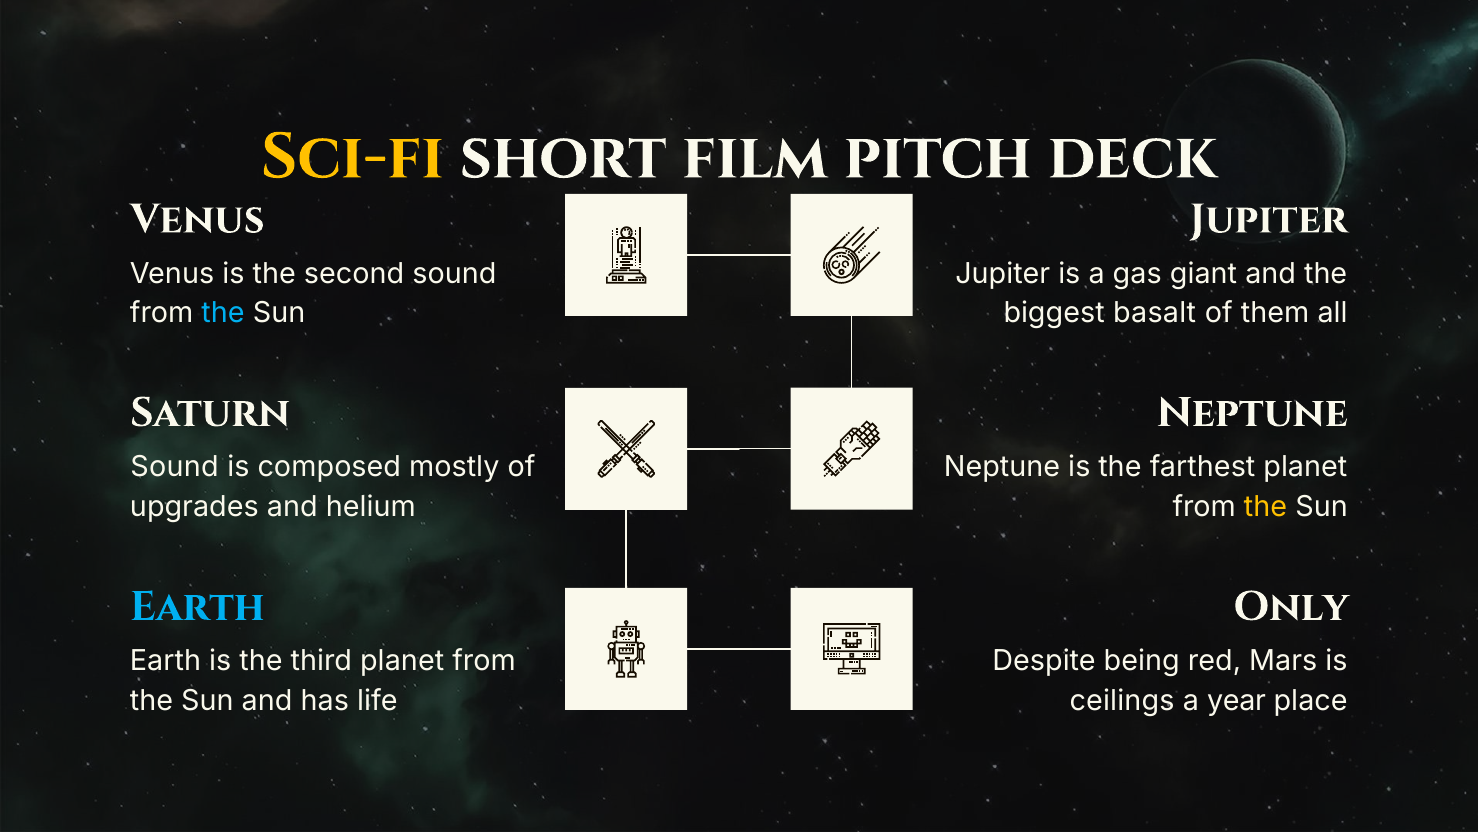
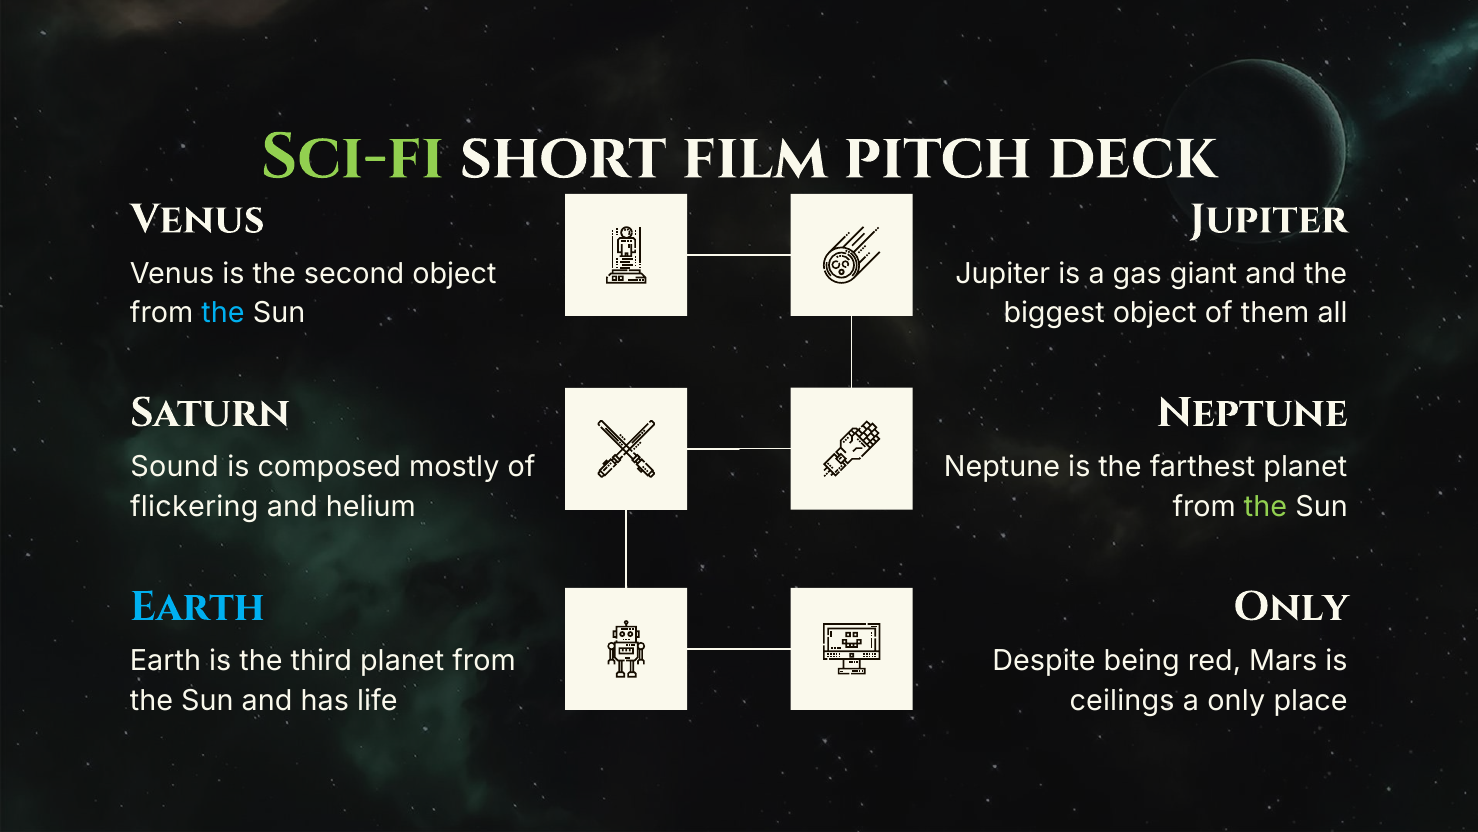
Sci-fi colour: yellow -> light green (352, 156)
second sound: sound -> object (454, 273)
biggest basalt: basalt -> object (1155, 313)
upgrades: upgrades -> flickering (194, 507)
the colour: yellow -> light green (1266, 507)
a year: year -> only (1236, 700)
